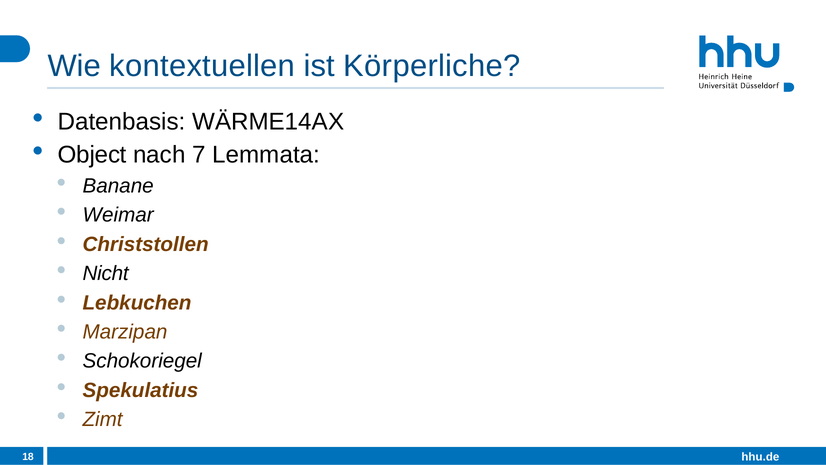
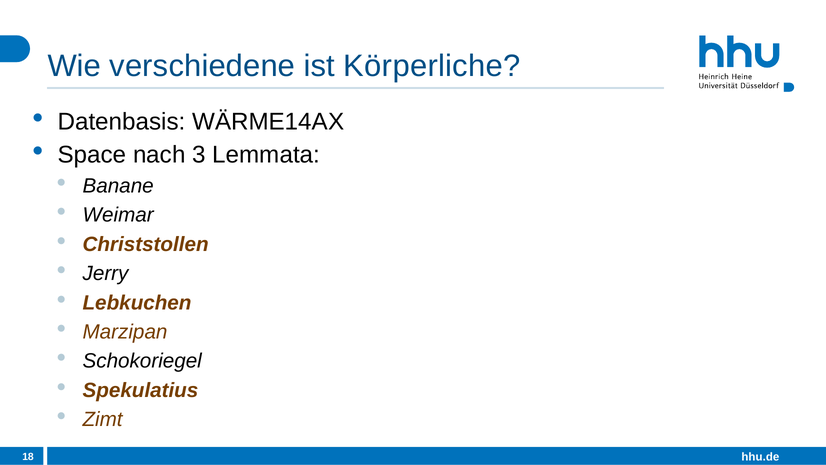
kontextuellen: kontextuellen -> verschiedene (202, 66)
Object: Object -> Space (92, 155)
7: 7 -> 3 (199, 155)
Nicht: Nicht -> Jerry (106, 274)
